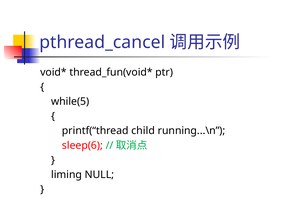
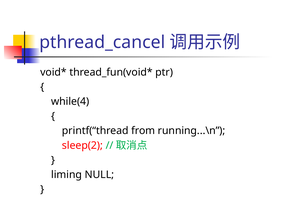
while(5: while(5 -> while(4 (70, 101)
child: child -> from (143, 131)
sleep(6: sleep(6 -> sleep(2 (82, 145)
